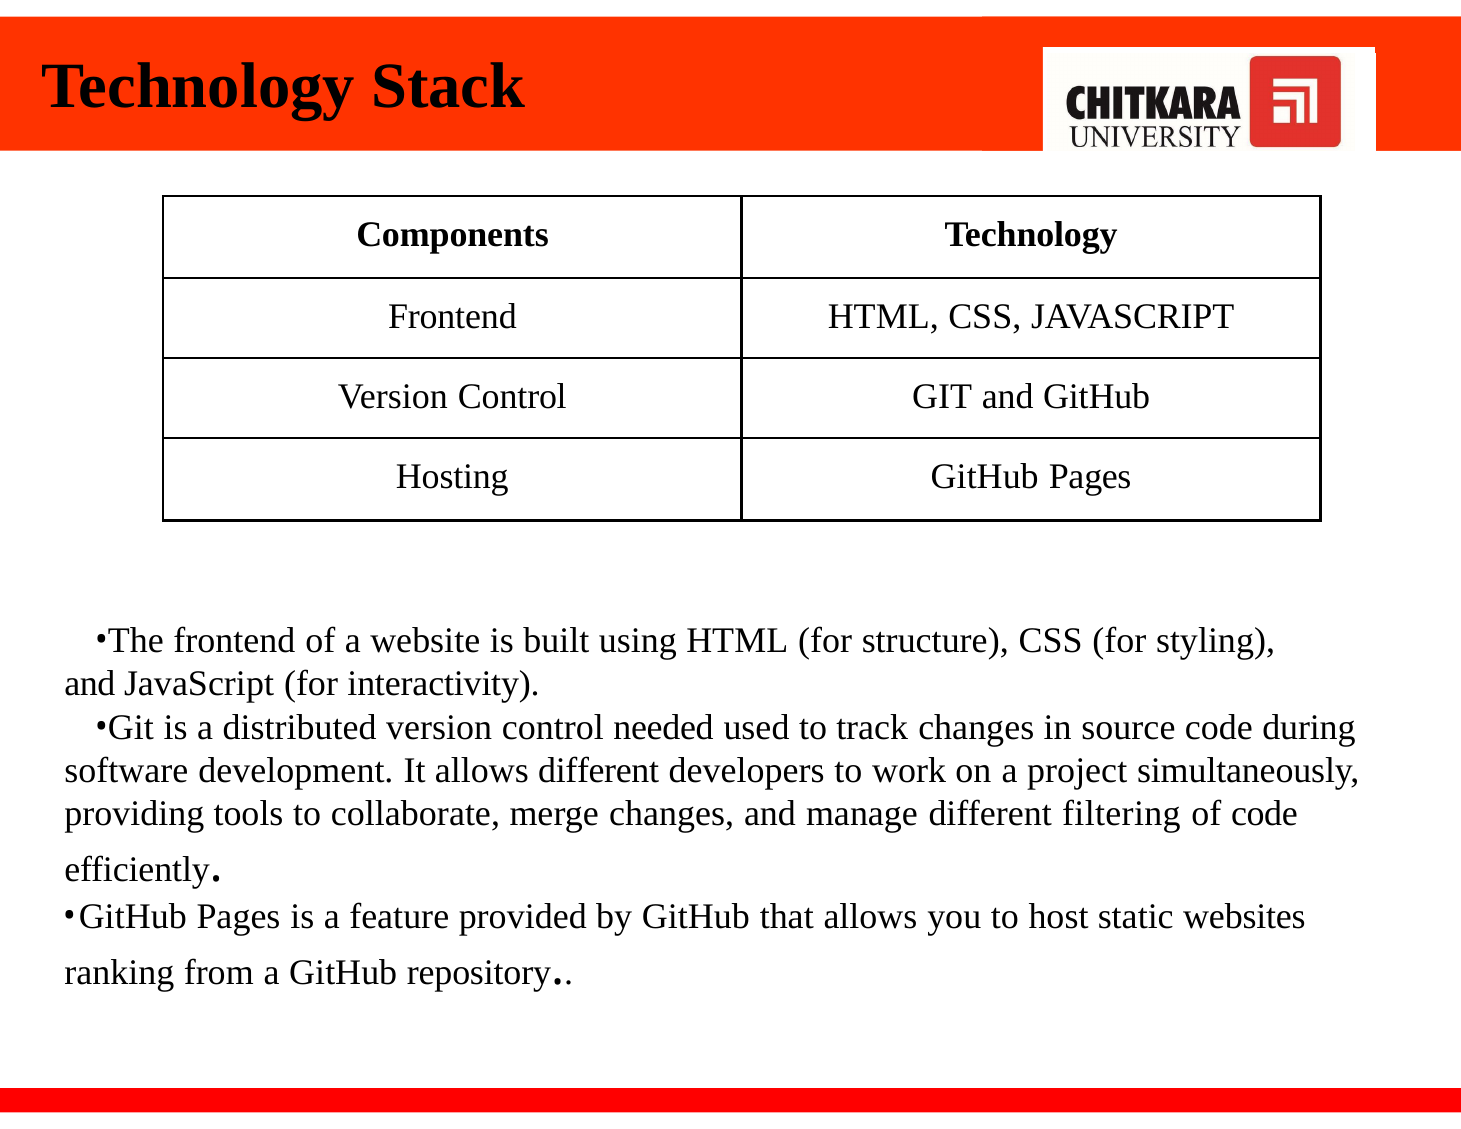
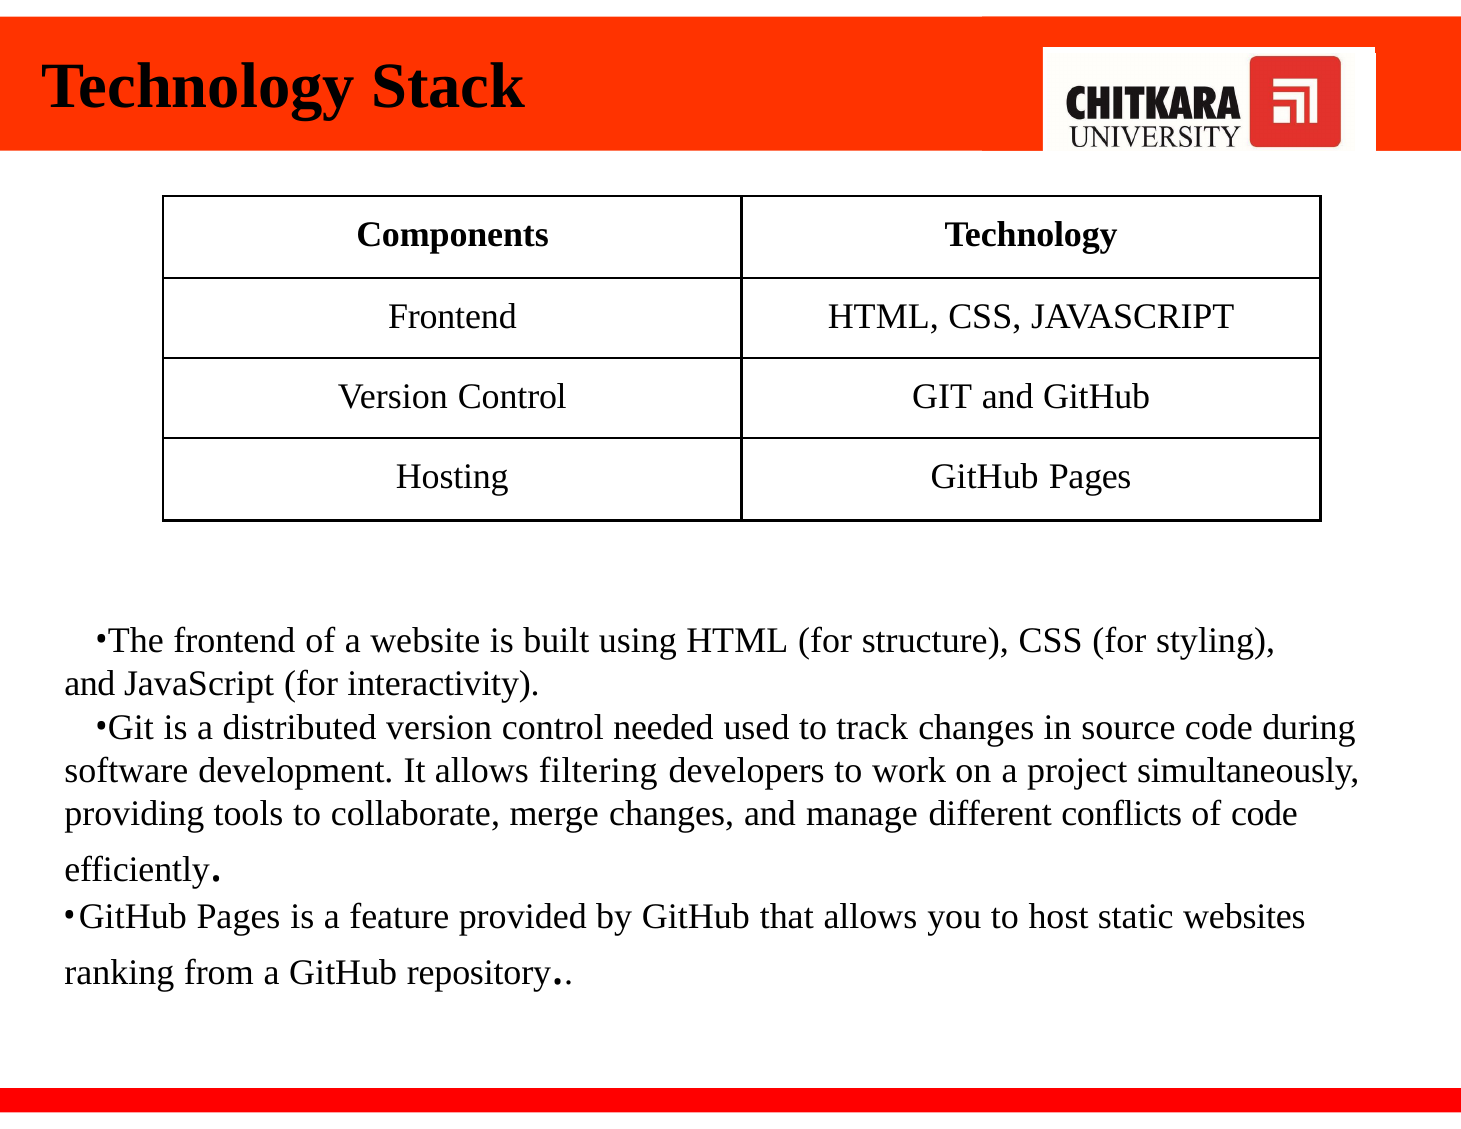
allows different: different -> filtering (598, 771)
filtering: filtering -> conflicts (1122, 814)
